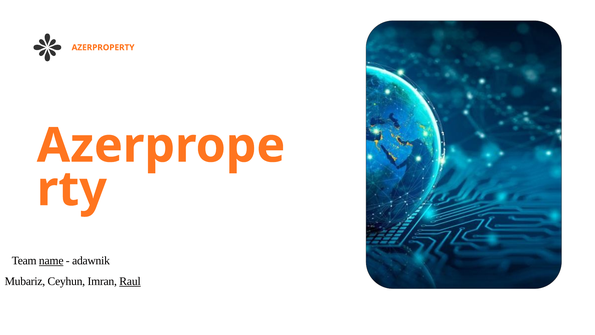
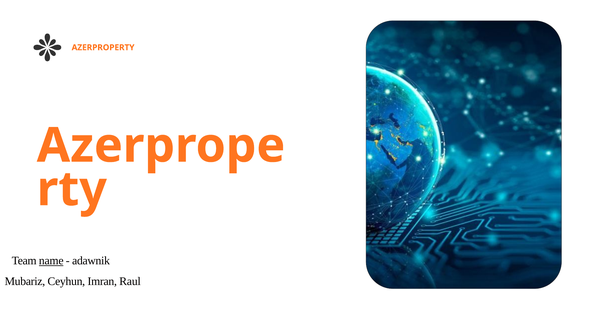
Raul underline: present -> none (130, 281)
